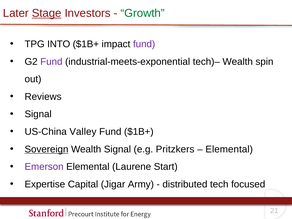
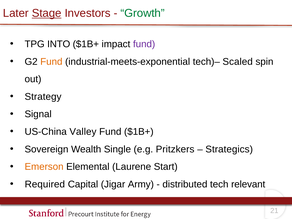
Fund colour: purple -> orange (51, 62)
tech)– Wealth: Wealth -> Scaled (238, 62)
Reviews: Reviews -> Strategy (43, 97)
Sovereign underline: present -> none (47, 149)
Wealth Signal: Signal -> Single (117, 149)
Elemental: Elemental -> Strategics (229, 149)
Emerson colour: purple -> orange (44, 167)
Expertise: Expertise -> Required (45, 184)
focused: focused -> relevant (248, 184)
